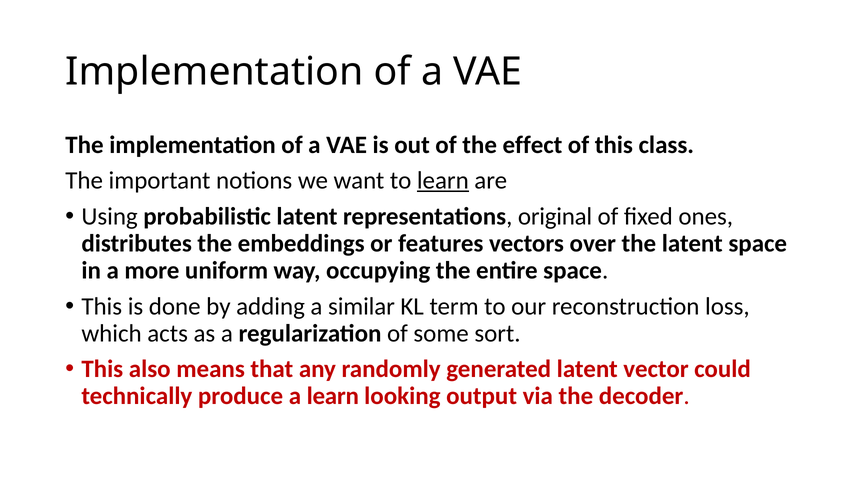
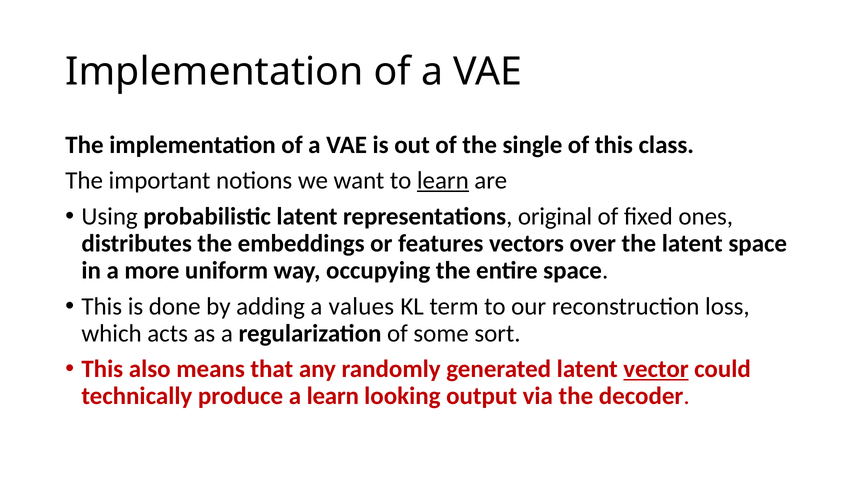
effect: effect -> single (532, 145)
similar: similar -> values (361, 306)
vector underline: none -> present (656, 369)
